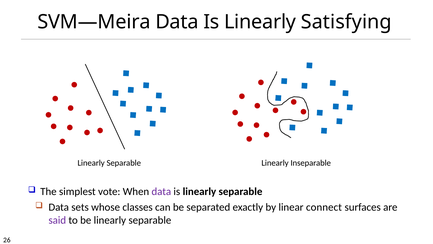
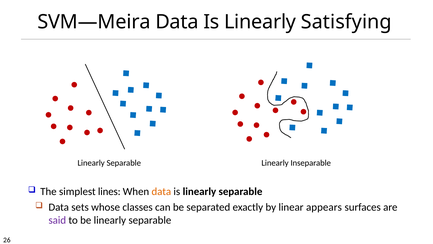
vote: vote -> lines (109, 191)
data colour: purple -> orange (161, 191)
connect: connect -> appears (324, 207)
